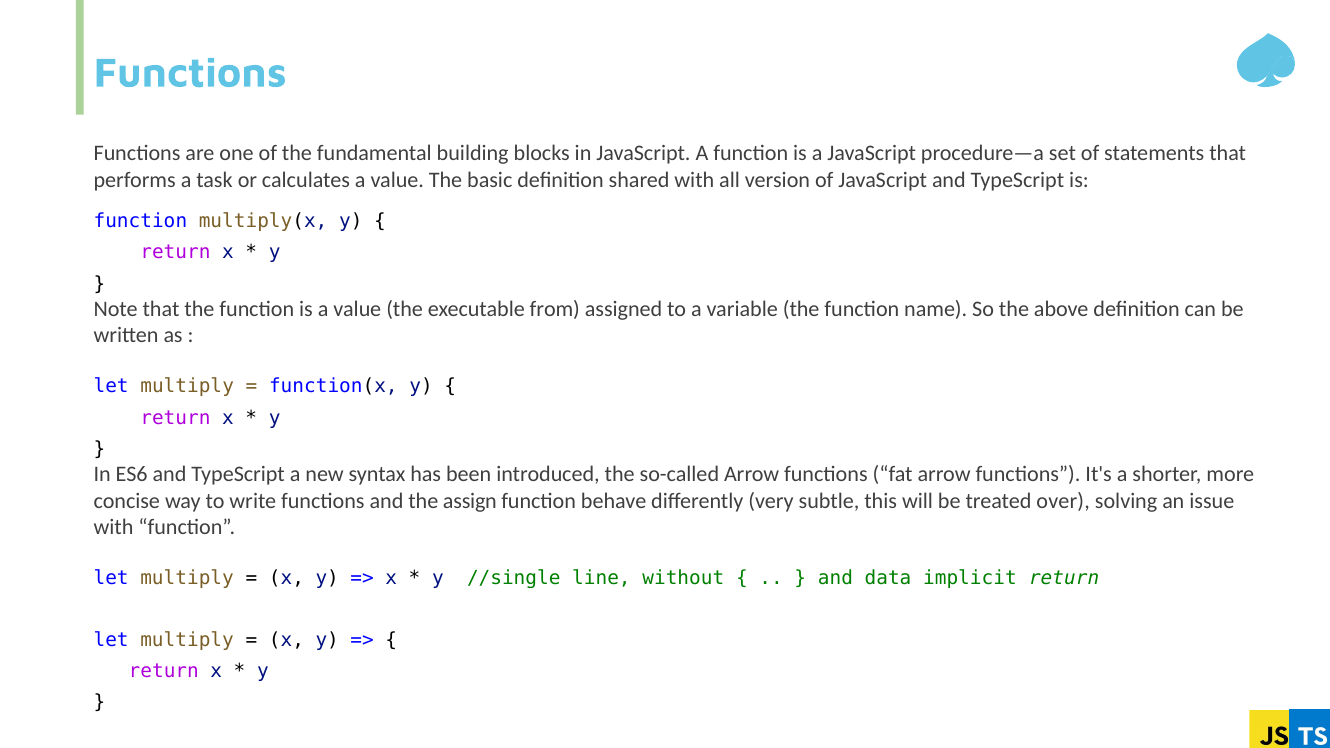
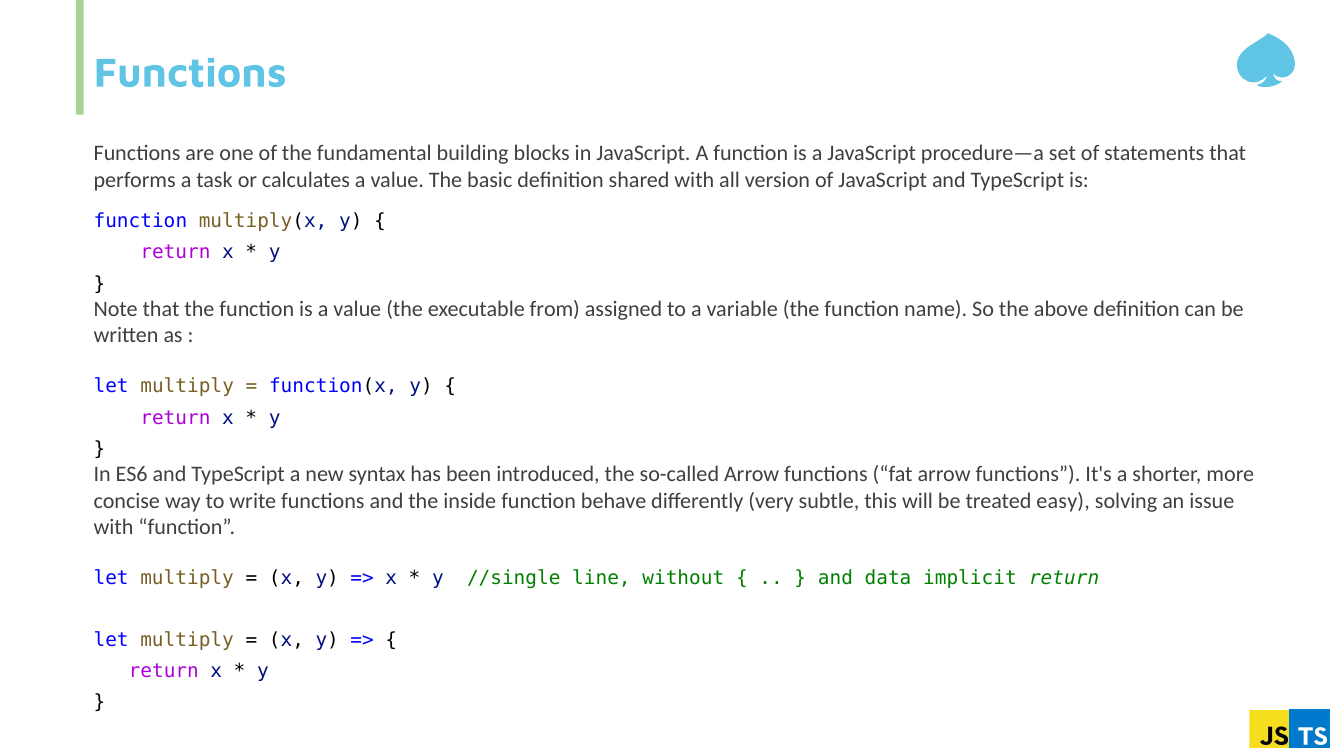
assign: assign -> inside (470, 501)
over: over -> easy (1063, 501)
